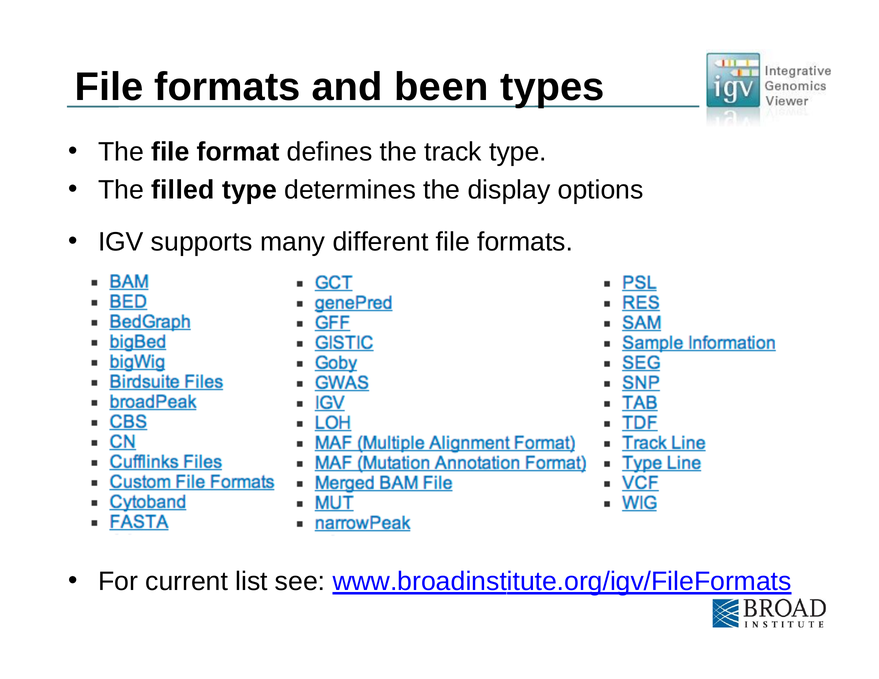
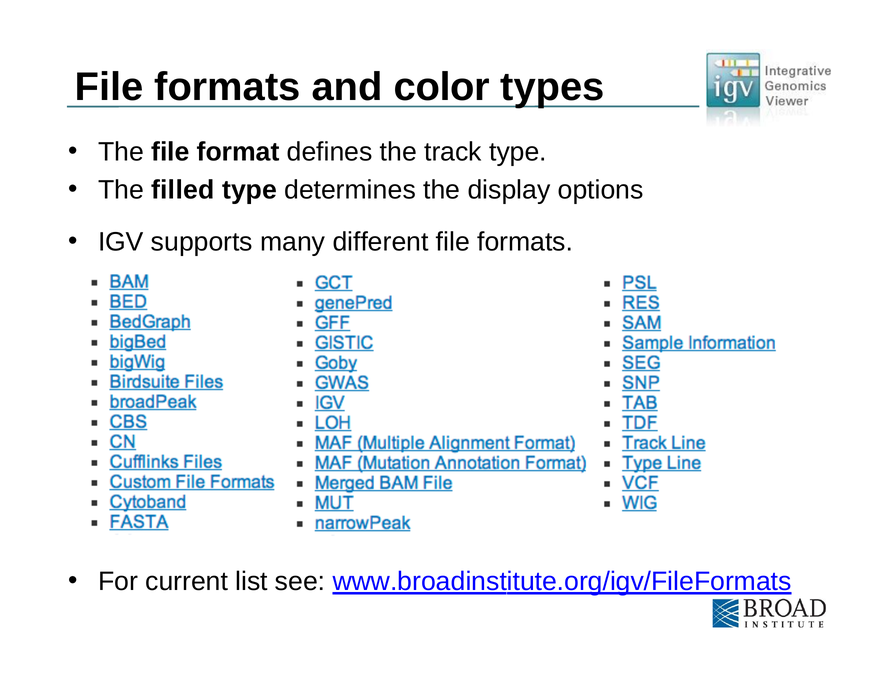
been: been -> color (442, 87)
